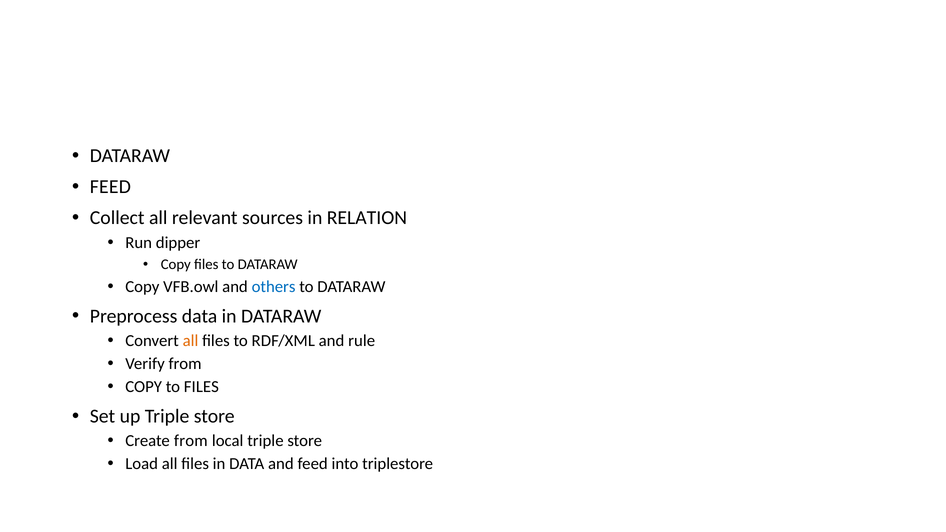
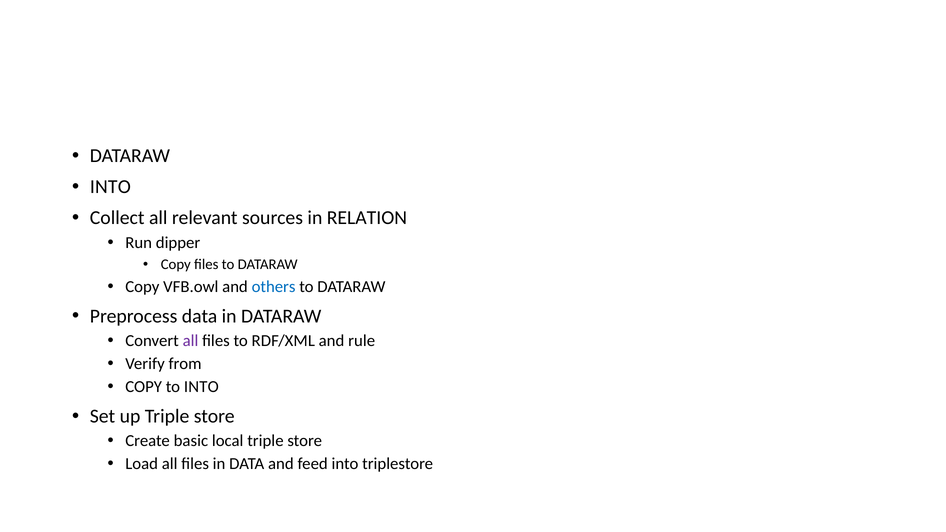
FEED: FEED -> INTO (110, 187)
all colour: orange -> purple (191, 341)
to FILES: FILES -> INTO (201, 387)
Create from: from -> basic (191, 441)
